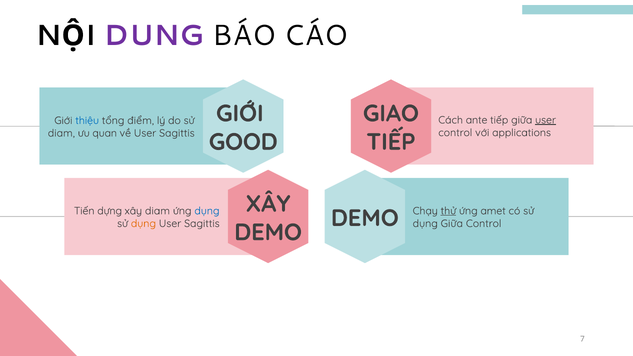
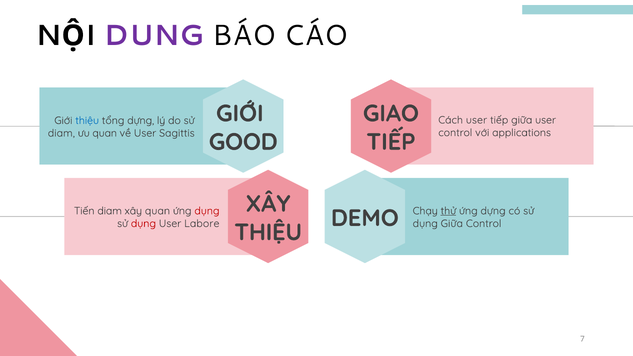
Cách ante: ante -> user (476, 120)
user underline: present -> none (546, 120)
tổng điểm: điểm -> dựng (141, 120)
Tiến dựng: dựng -> diam (110, 211)
xây diam: diam -> quan (157, 211)
dụng colour: blue -> red (207, 211)
ứng amet: amet -> dựng (493, 211)
dụng colour: orange -> red (143, 224)
Sagittis: Sagittis -> Labore (202, 224)
DEMO: DEMO -> THIỆU (268, 232)
